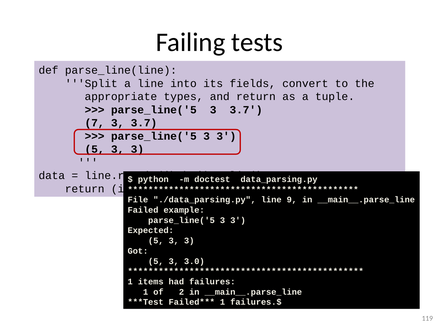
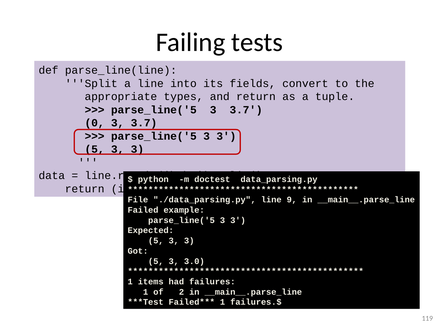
7: 7 -> 0 (95, 123)
